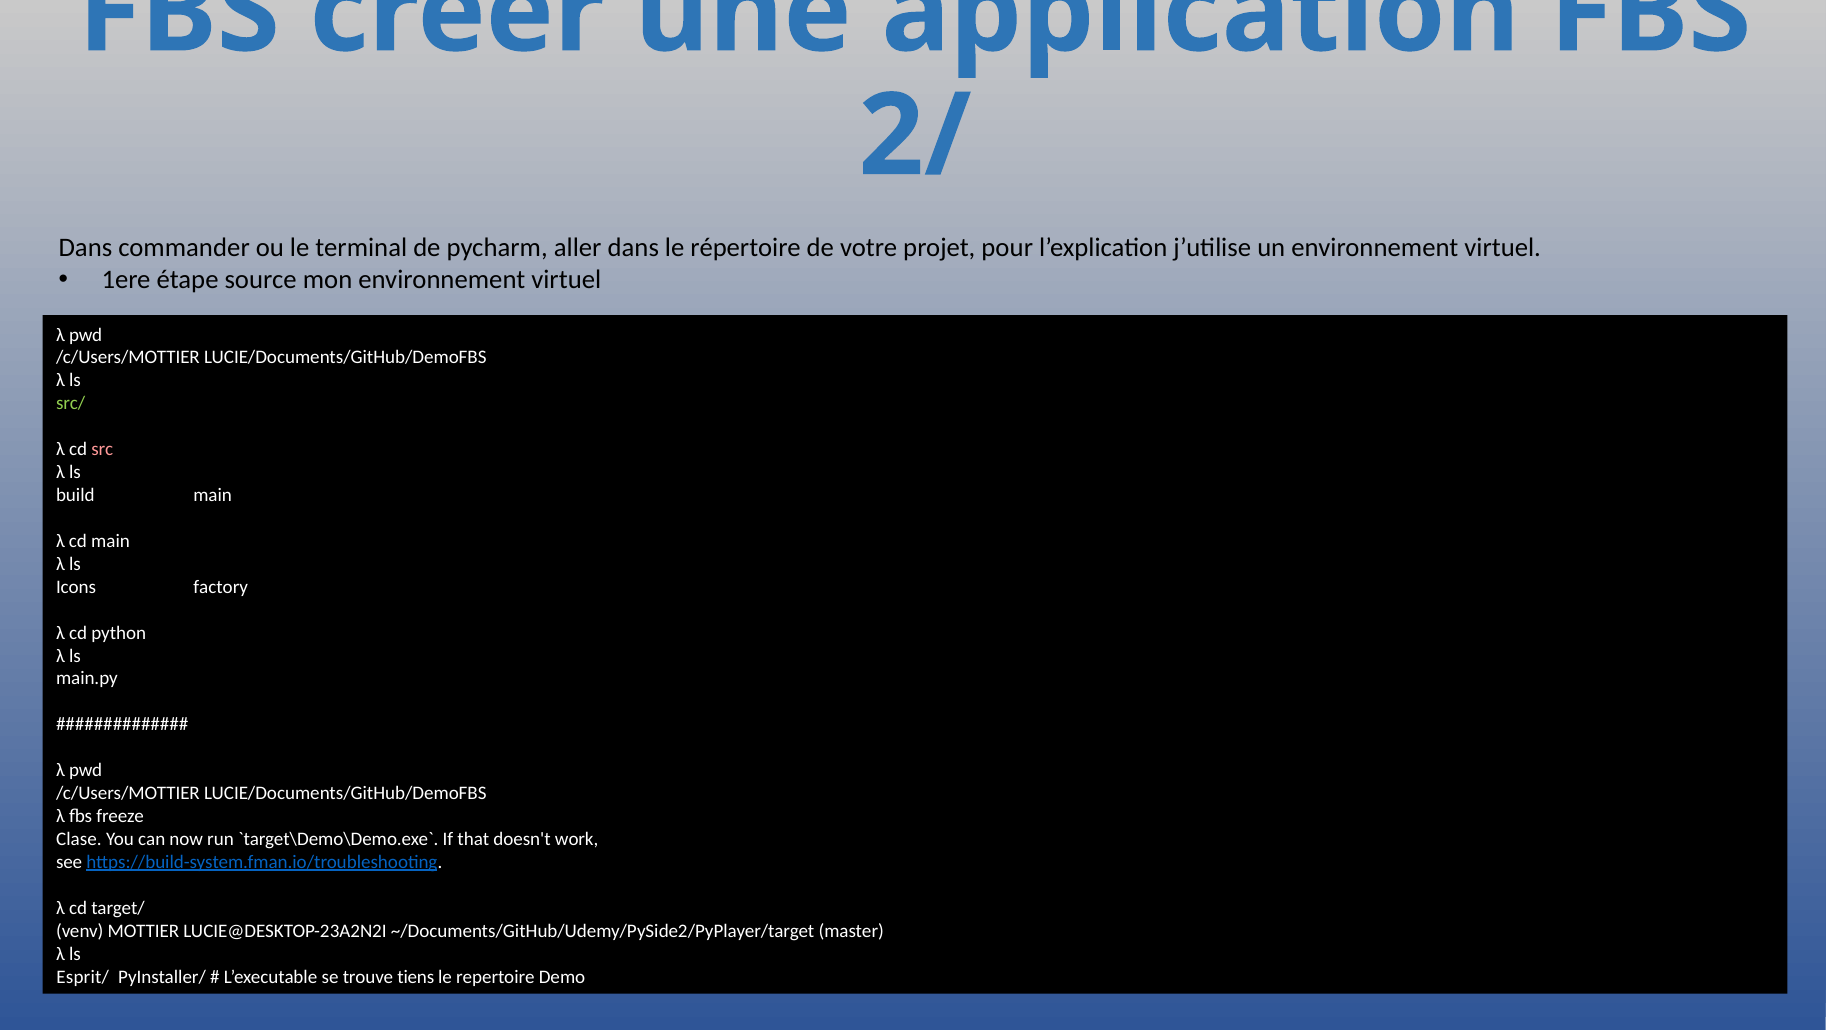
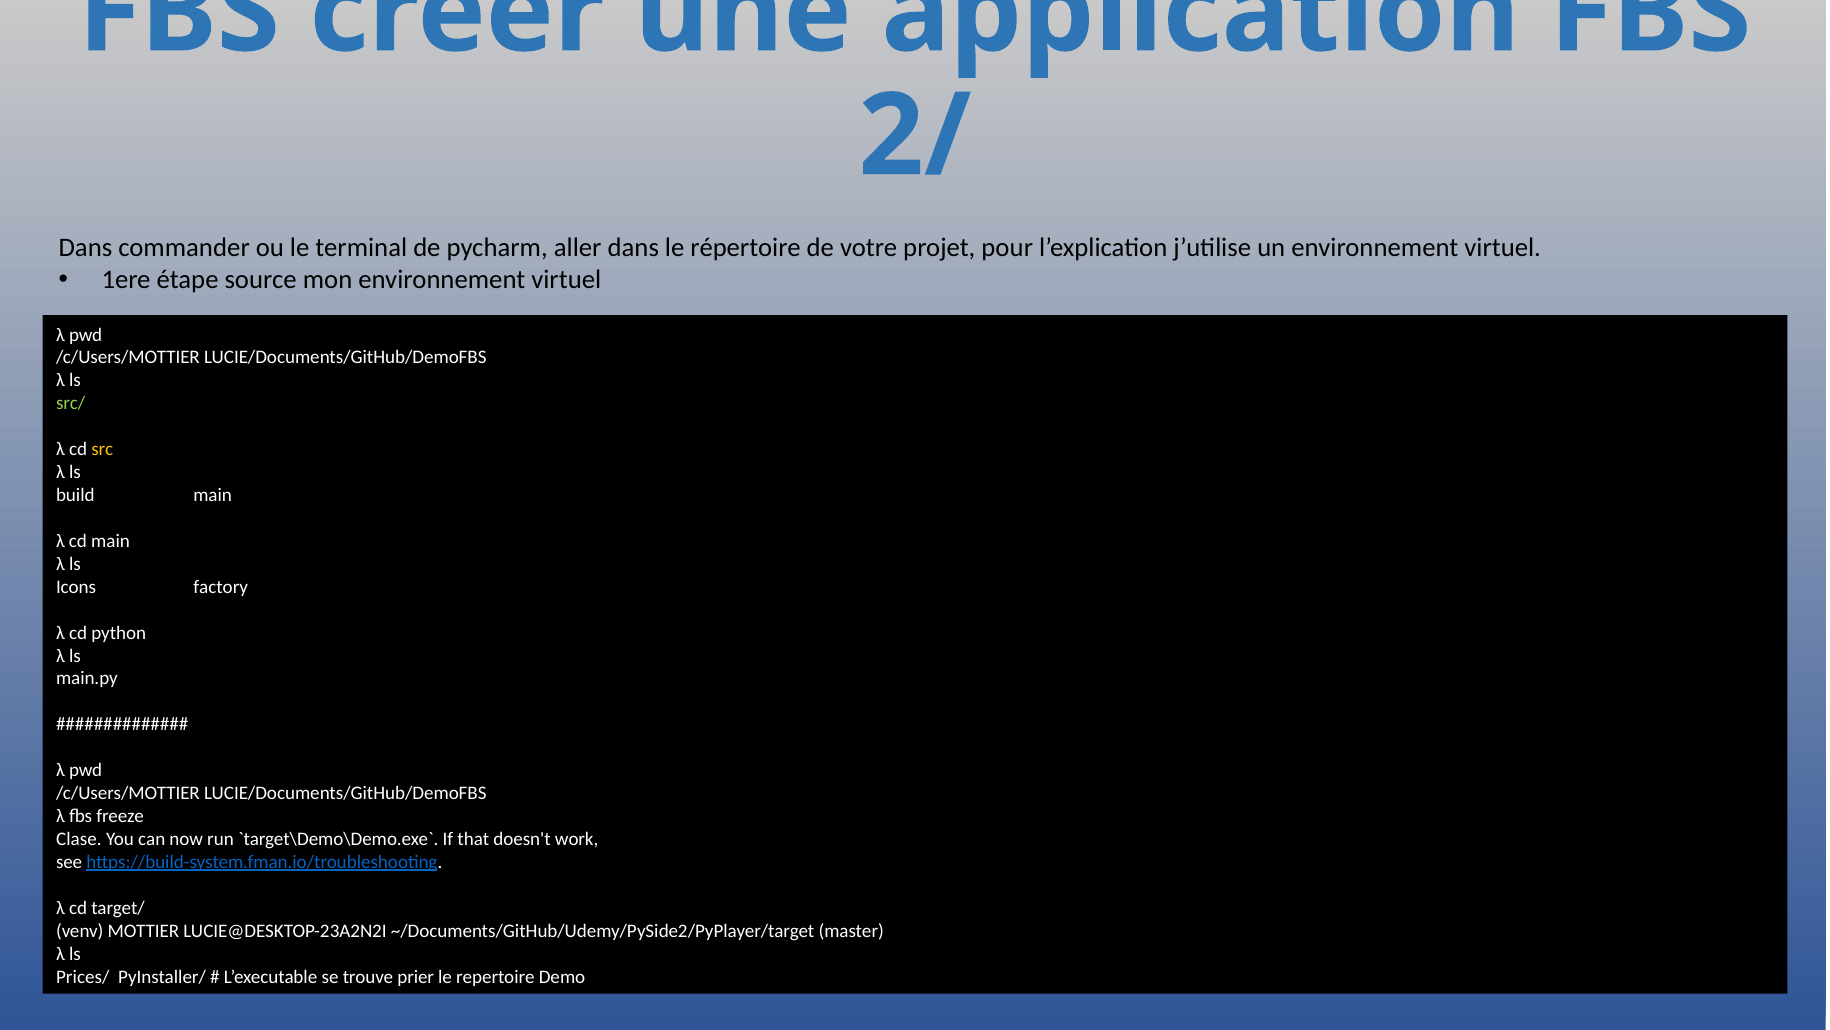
src colour: pink -> yellow (102, 449)
Esprit/: Esprit/ -> Prices/ (83, 976)
tiens: tiens -> prier (416, 976)
